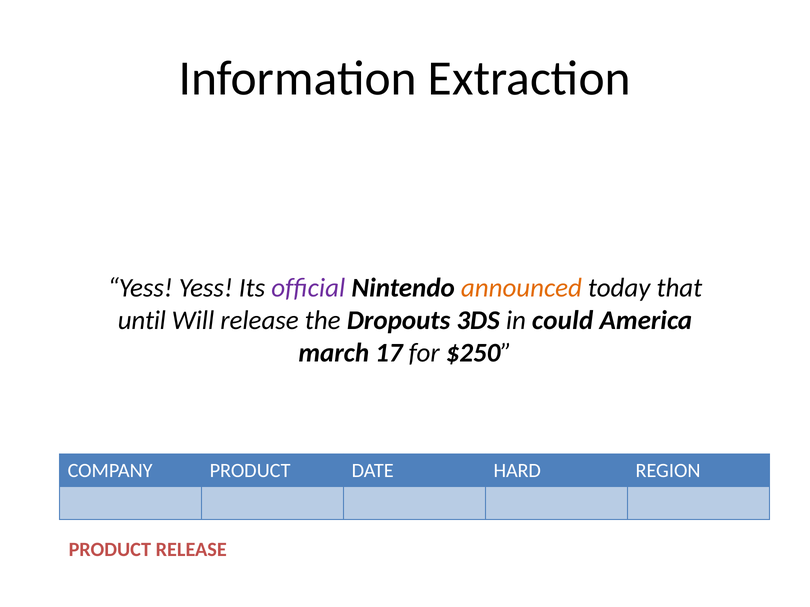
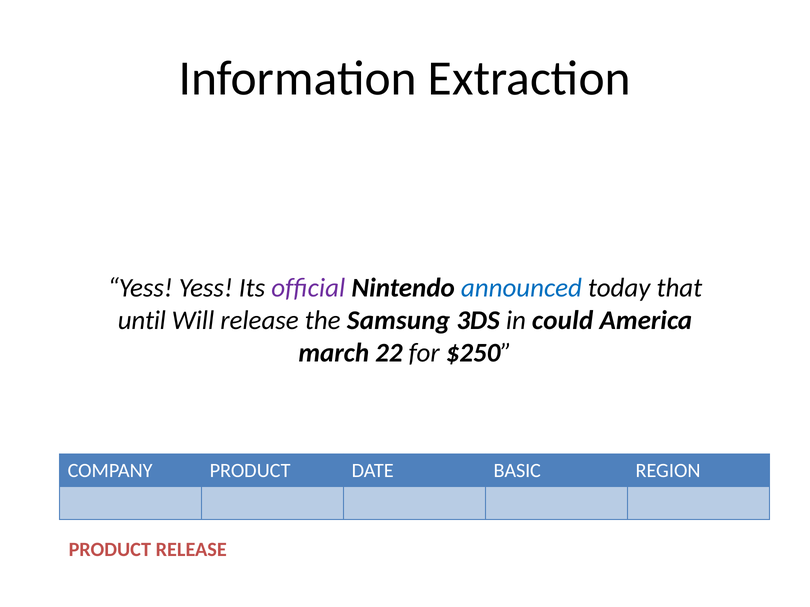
announced colour: orange -> blue (521, 288)
Dropouts: Dropouts -> Samsung (399, 321)
17: 17 -> 22 (389, 353)
HARD: HARD -> BASIC (517, 471)
